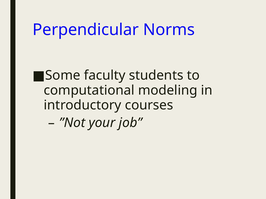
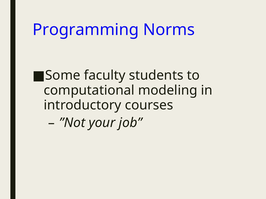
Perpendicular: Perpendicular -> Programming (86, 30)
